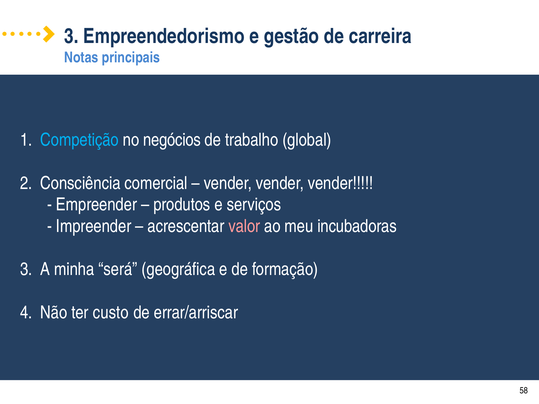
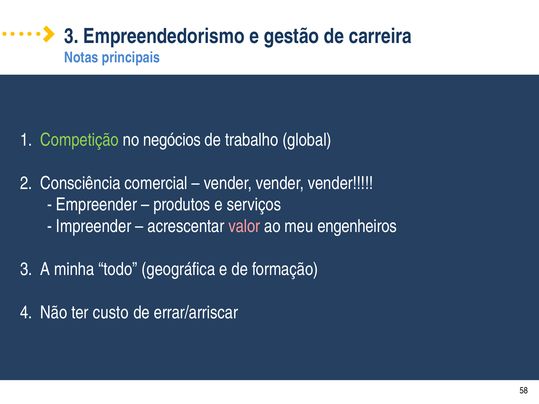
Competição colour: light blue -> light green (80, 140)
incubadoras: incubadoras -> engenheiros (357, 226)
será: será -> todo (118, 270)
